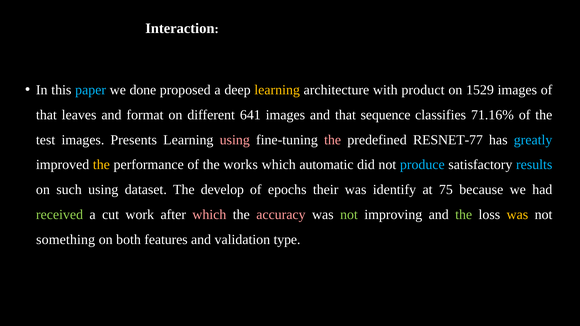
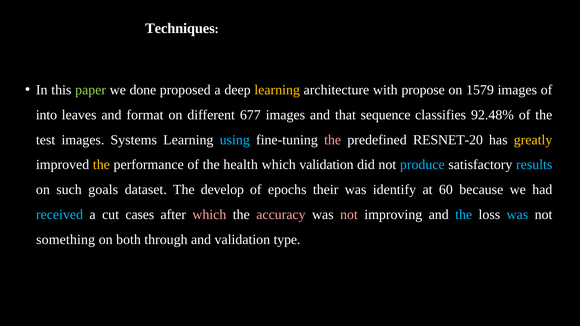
Interaction: Interaction -> Techniques (180, 28)
paper colour: light blue -> light green (91, 90)
product: product -> propose (423, 90)
1529: 1529 -> 1579 (480, 90)
that: that -> into (46, 115)
641: 641 -> 677 (250, 115)
71.16%: 71.16% -> 92.48% (492, 115)
Presents: Presents -> Systems (134, 140)
using colour: pink -> light blue (235, 140)
RESNET-77: RESNET-77 -> RESNET-20 (448, 140)
greatly colour: light blue -> yellow (533, 140)
works: works -> health (241, 165)
which automatic: automatic -> validation (326, 165)
such using: using -> goals (103, 190)
75: 75 -> 60 (446, 190)
received colour: light green -> light blue (60, 215)
work: work -> cases (140, 215)
not colour: light green -> pink (349, 215)
the colour: light green -> light blue (464, 215)
was colour: yellow -> light blue (517, 215)
features: features -> through (166, 240)
